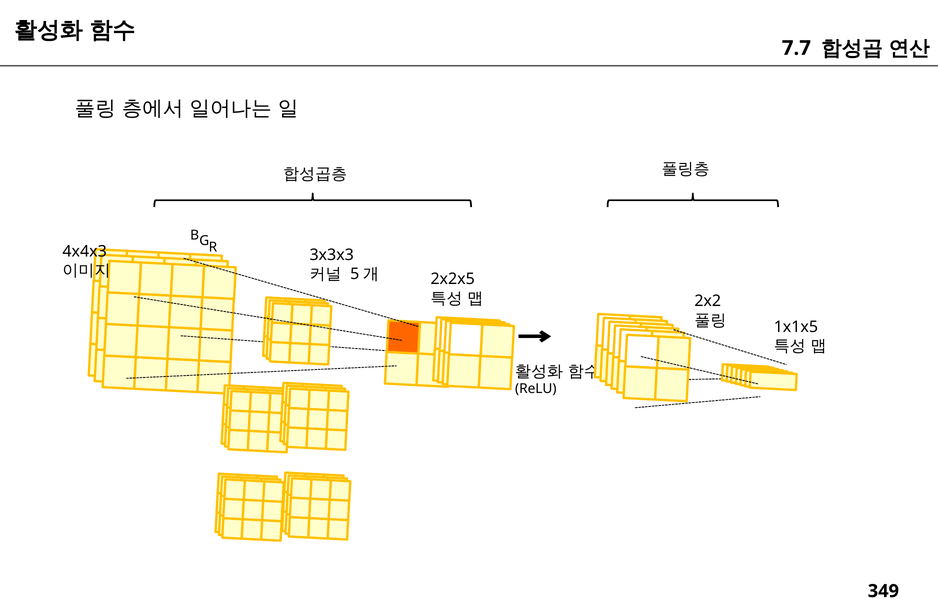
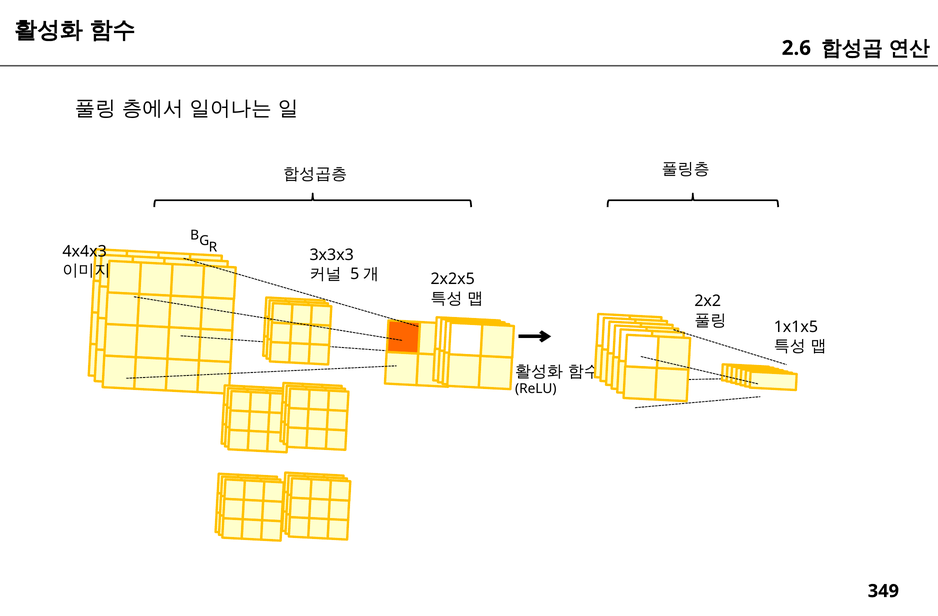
7.7: 7.7 -> 2.6 (796, 48)
